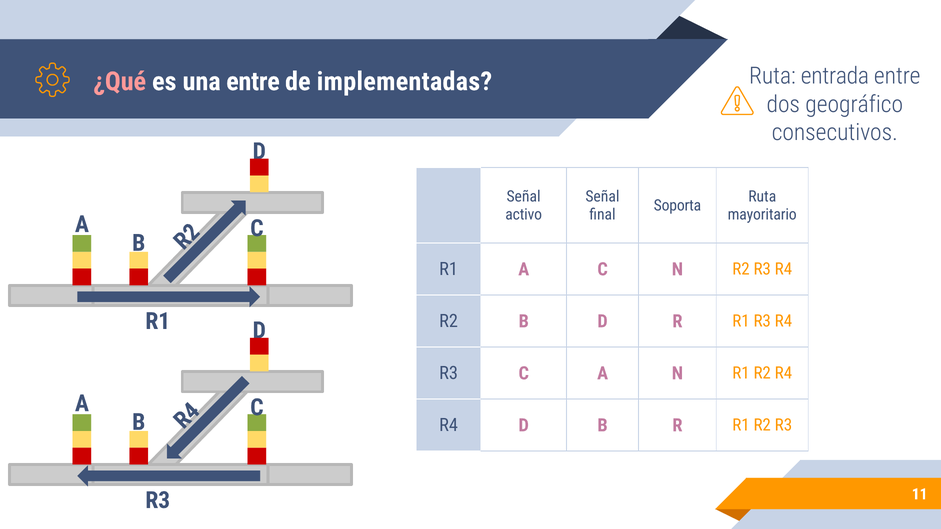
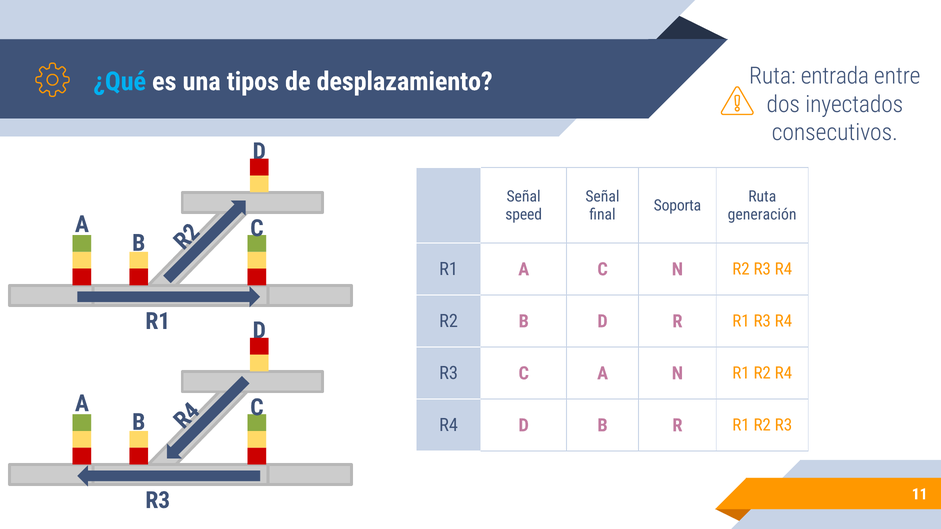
¿Qué colour: pink -> light blue (120, 82)
una entre: entre -> tipos (253, 82)
implementadas: implementadas -> desplazamiento (405, 82)
geográfico: geográfico -> inyectados (854, 104)
activo: activo -> speed (524, 215)
mayoritario: mayoritario -> generación (762, 215)
